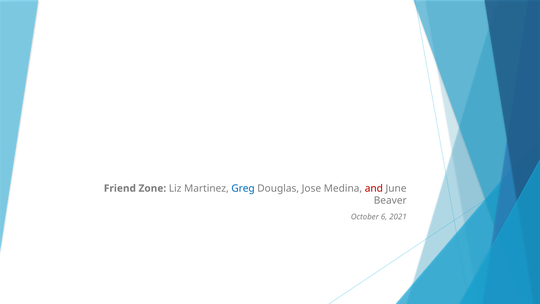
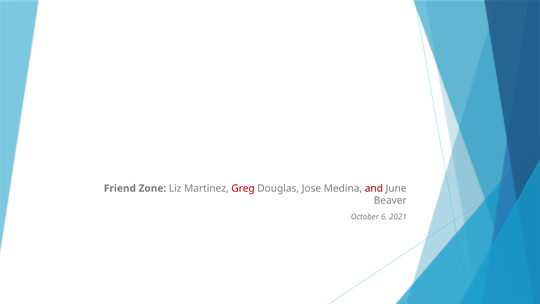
Greg colour: blue -> red (243, 188)
